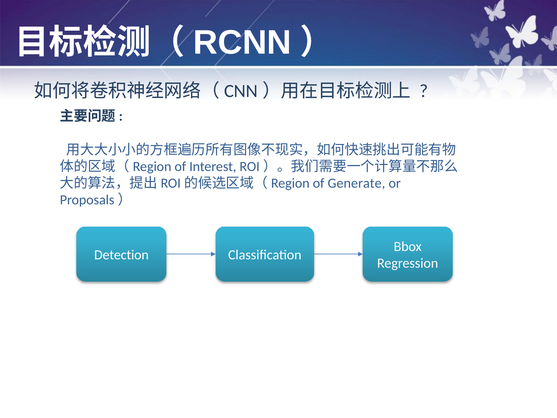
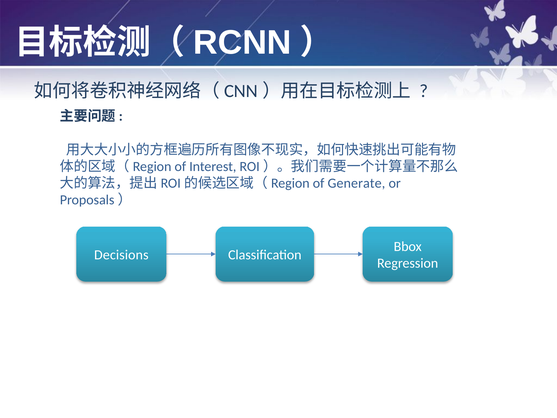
Detection: Detection -> Decisions (121, 255)
